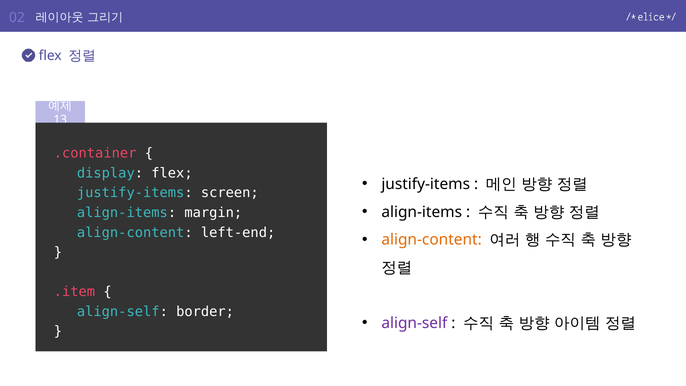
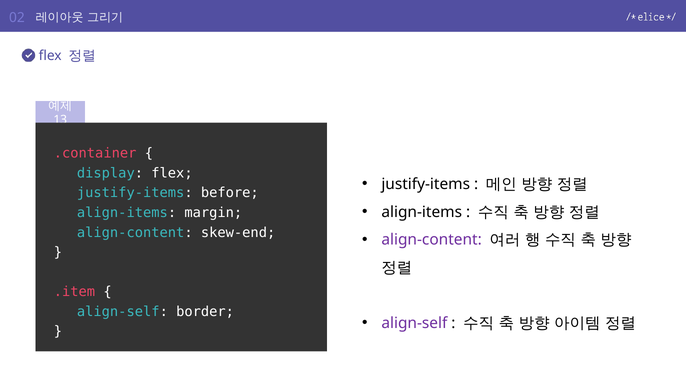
screen: screen -> before (230, 193)
left-end: left-end -> skew-end (238, 232)
align-content colour: orange -> purple (432, 240)
